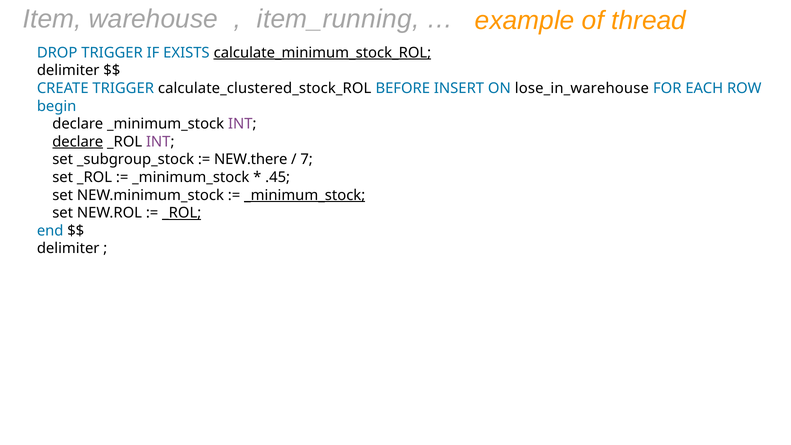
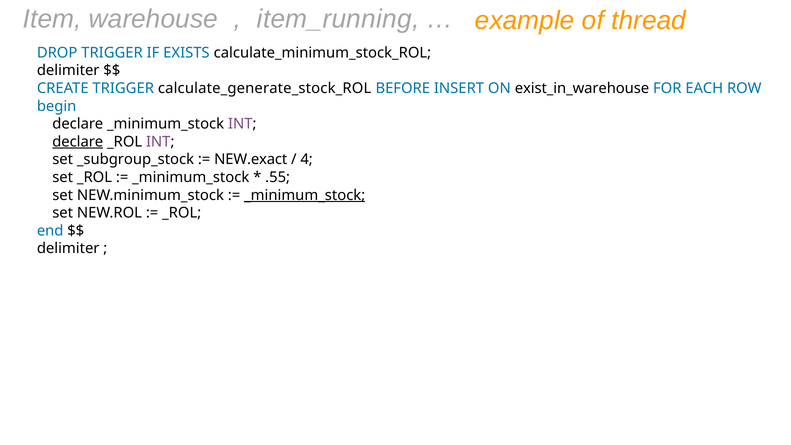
calculate_minimum_stock_ROL underline: present -> none (322, 53)
calculate_clustered_stock_ROL: calculate_clustered_stock_ROL -> calculate_generate_stock_ROL (265, 88)
lose_in_warehouse: lose_in_warehouse -> exist_in_warehouse (582, 88)
NEW.there: NEW.there -> NEW.exact (251, 160)
7: 7 -> 4 (307, 160)
.45: .45 -> .55 (278, 177)
_ROL underline: present -> none (182, 213)
